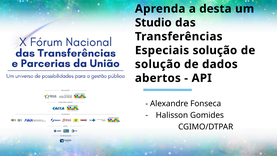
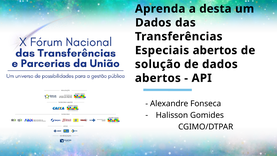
Studio: Studio -> Dados (153, 23)
Especiais solução: solução -> abertos (215, 50)
